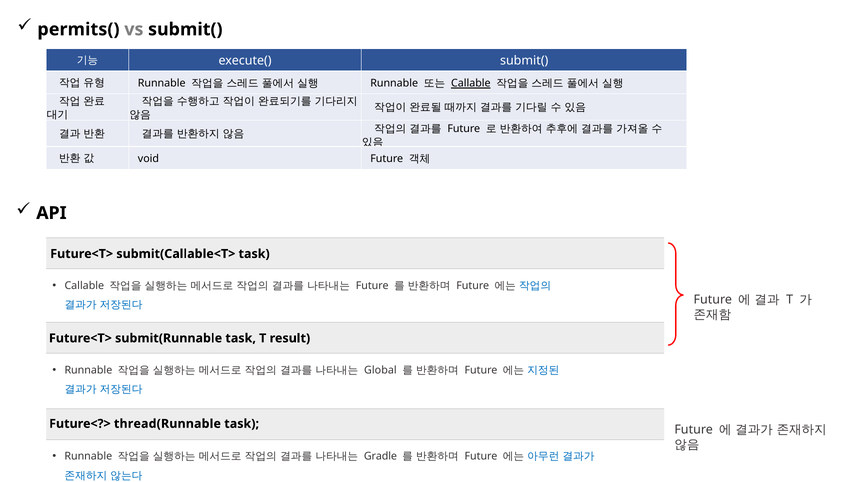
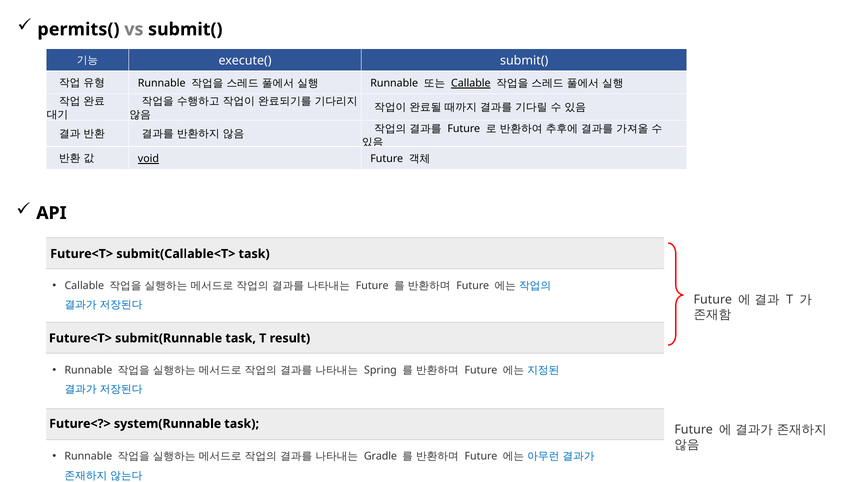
void underline: none -> present (148, 159)
Global: Global -> Spring (380, 370)
thread(Runnable: thread(Runnable -> system(Runnable (168, 423)
